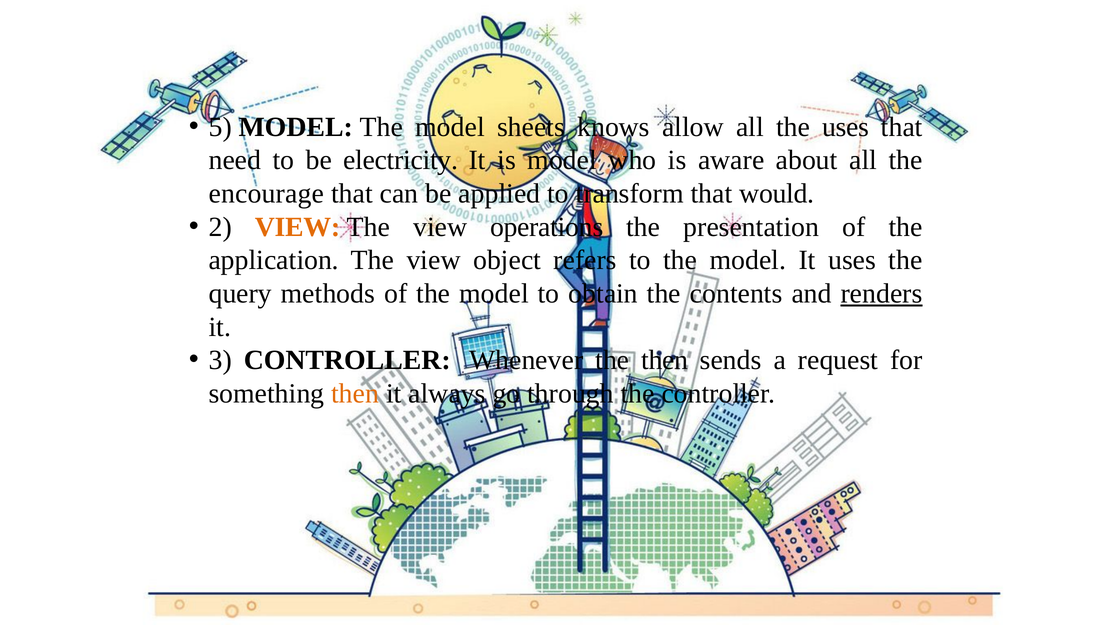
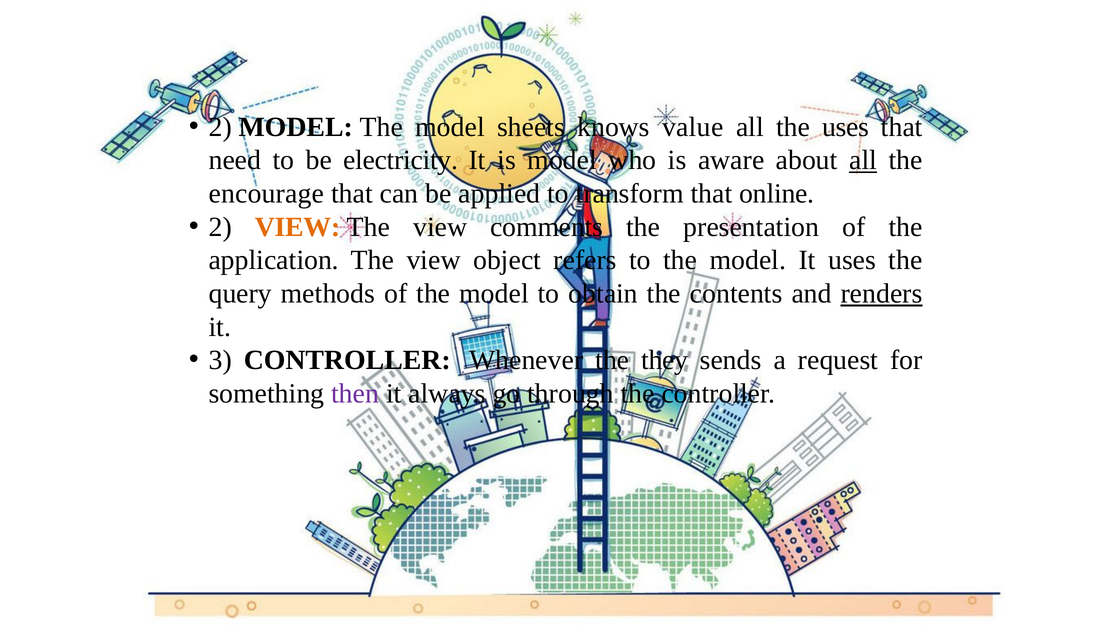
5: 5 -> 2 (220, 127)
allow: allow -> value (693, 127)
all underline: none -> present (863, 160)
would: would -> online (777, 194)
operations: operations -> comments (547, 227)
the then: then -> they (665, 361)
then colour: orange -> purple (355, 394)
